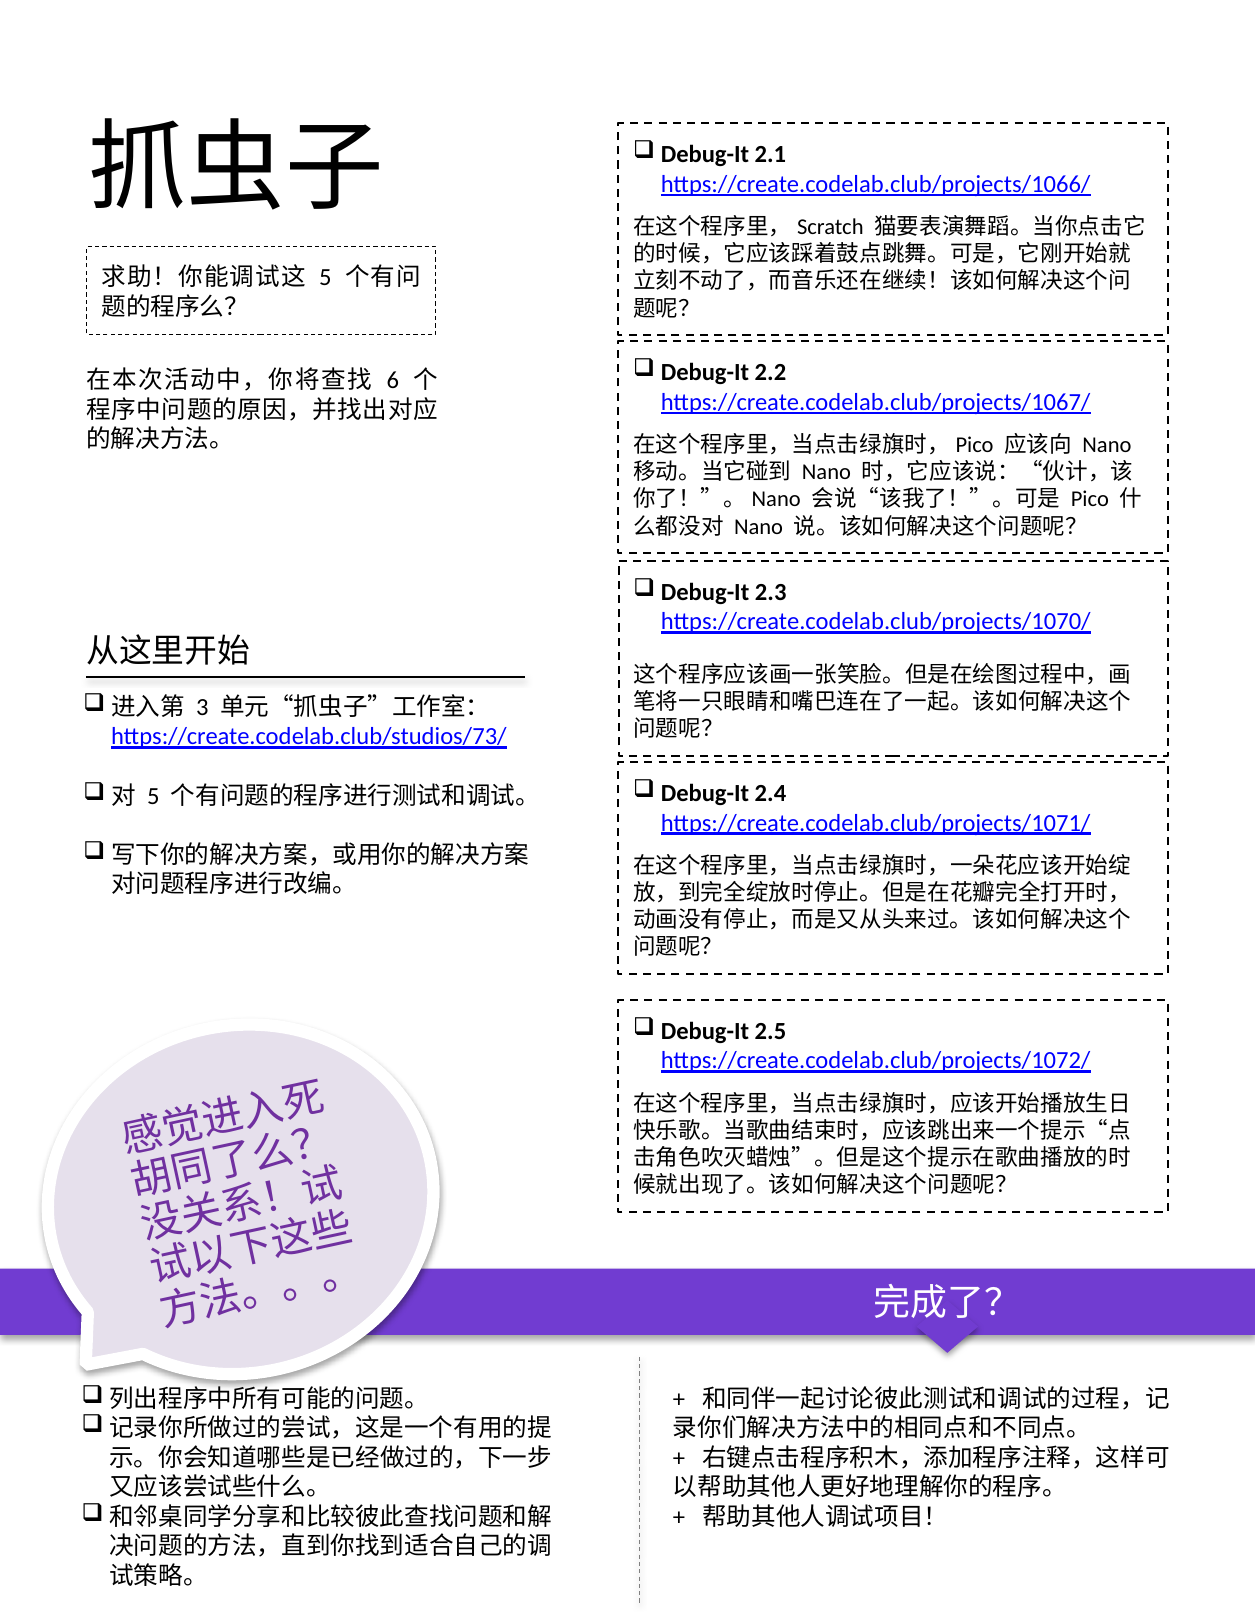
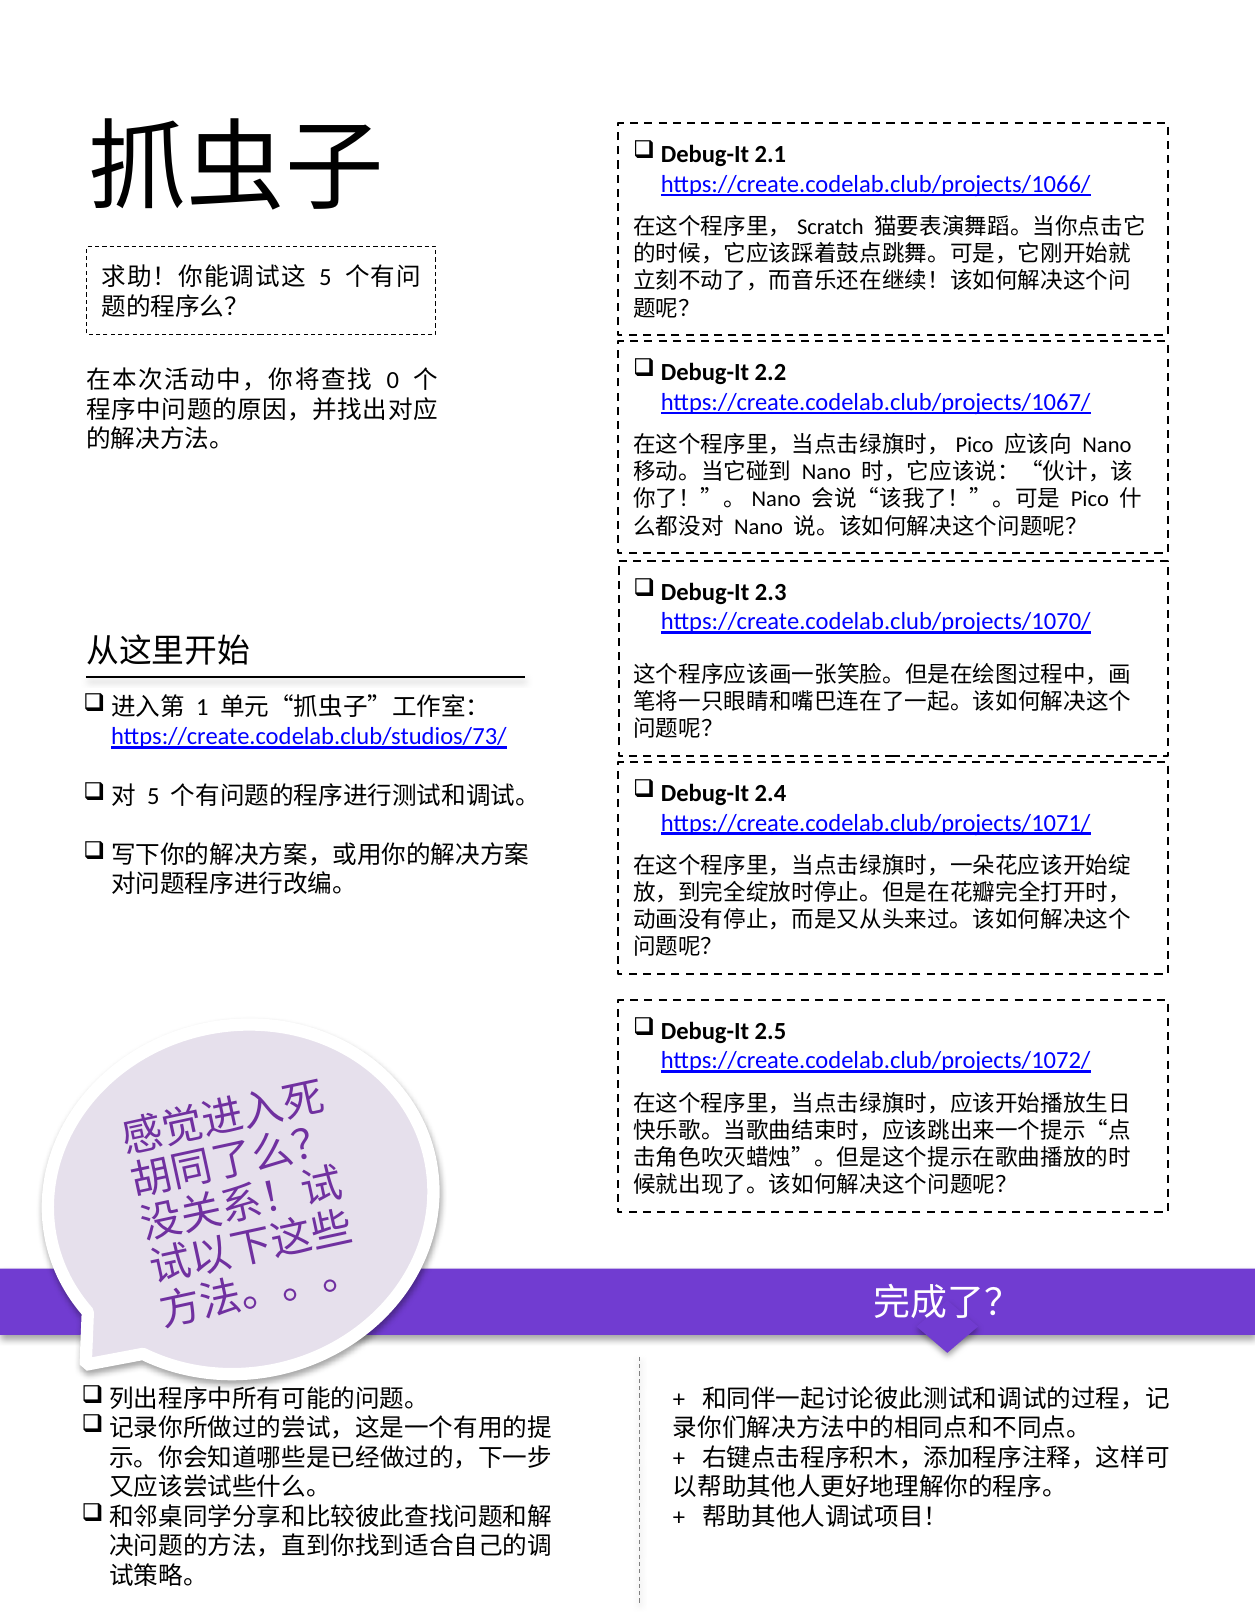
6: 6 -> 0 (393, 381)
3: 3 -> 1 (202, 707)
